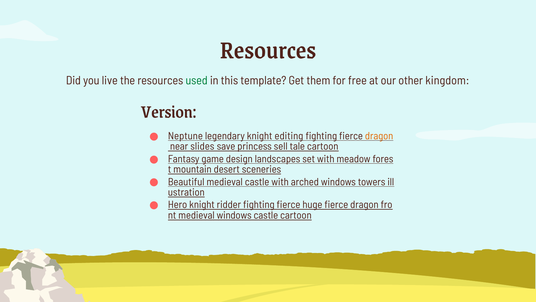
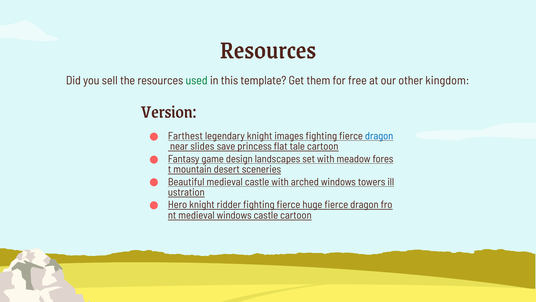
live: live -> sell (110, 81)
Neptune: Neptune -> Farthest (185, 136)
editing: editing -> images (289, 136)
dragon colour: orange -> blue (379, 136)
sell: sell -> flat (281, 146)
